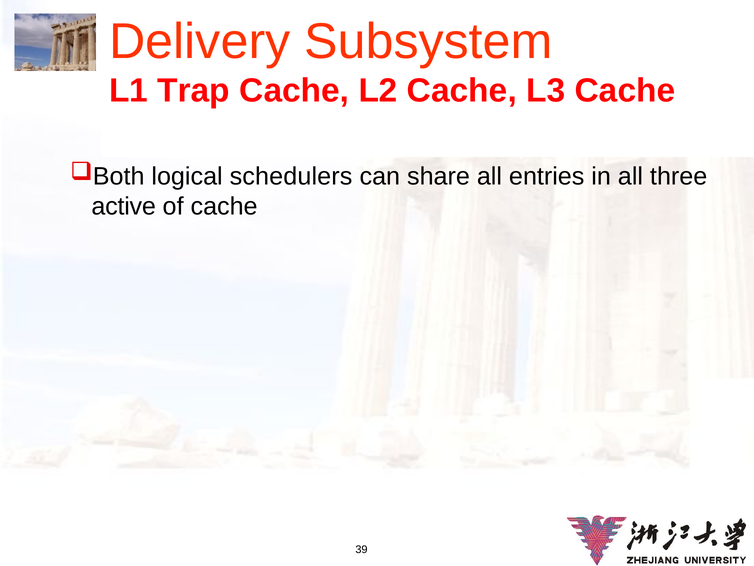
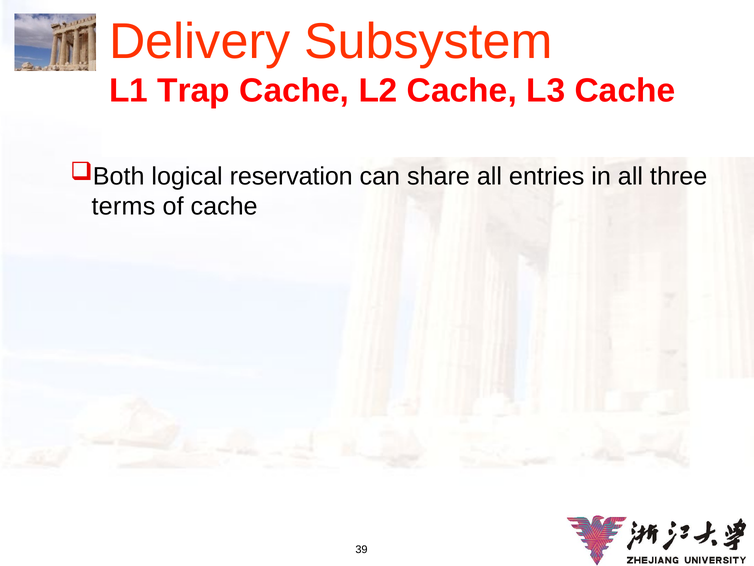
schedulers: schedulers -> reservation (291, 176)
active: active -> terms (123, 206)
